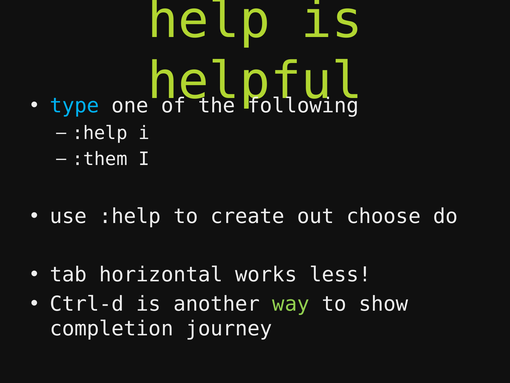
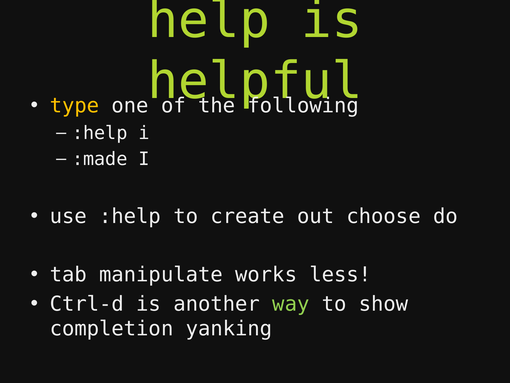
type colour: light blue -> yellow (74, 106)
:them: :them -> :made (100, 159)
horizontal: horizontal -> manipulate (161, 274)
journey: journey -> yanking (229, 328)
